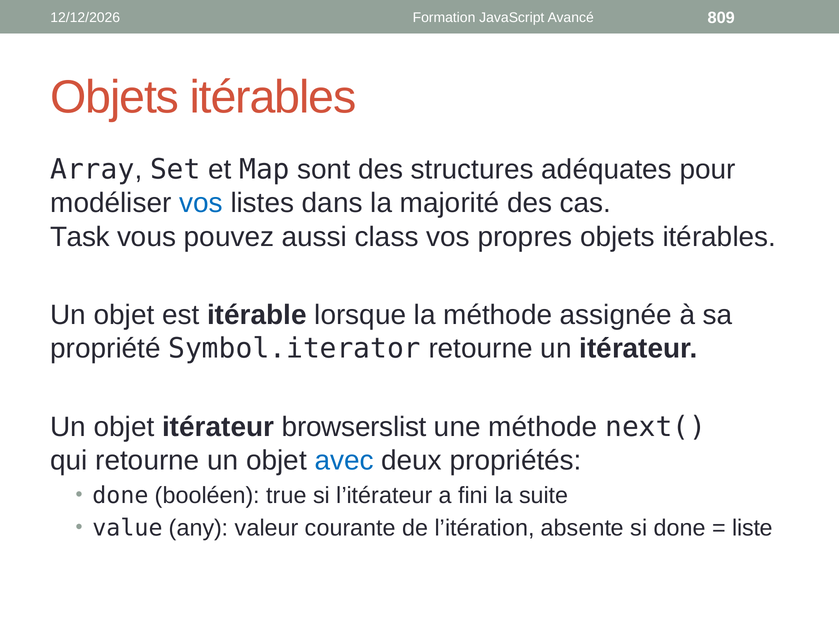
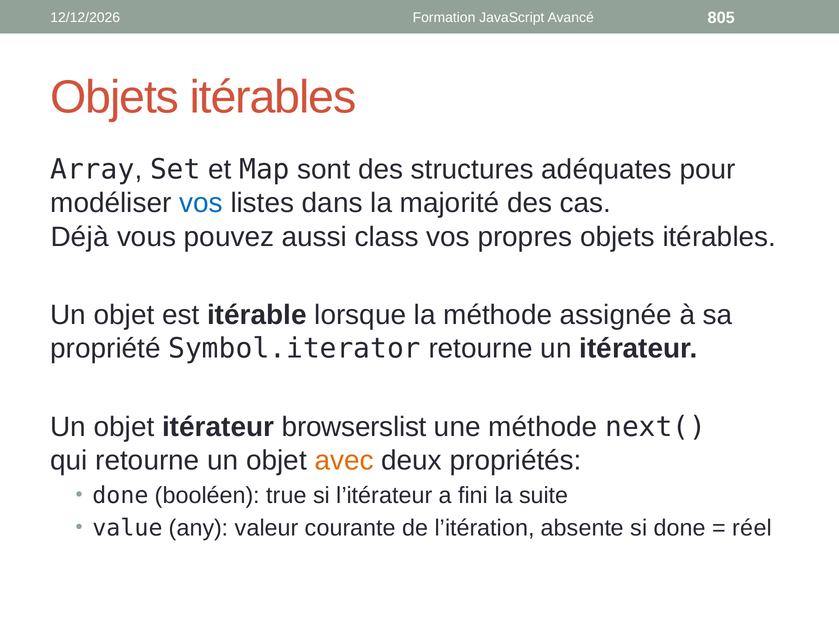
809: 809 -> 805 (721, 18)
Task: Task -> Déjà (80, 237)
avec colour: blue -> orange (344, 461)
liste: liste -> réel (752, 528)
